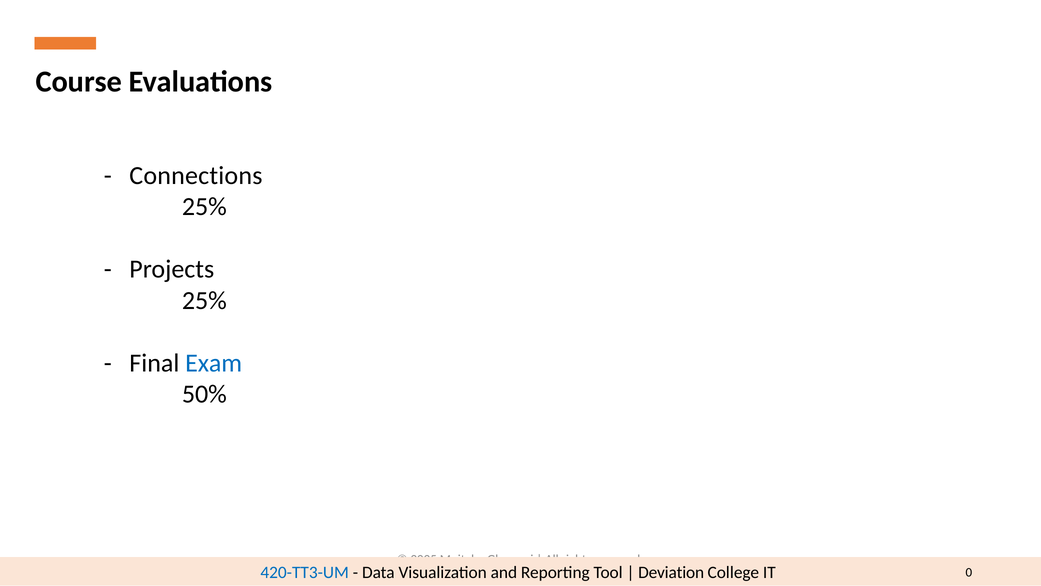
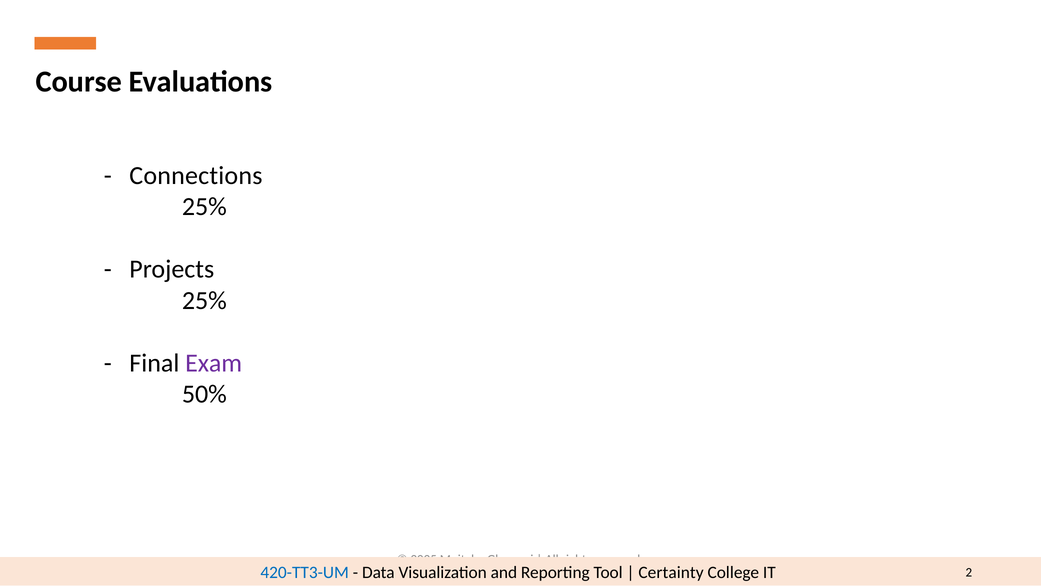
Exam colour: blue -> purple (214, 363)
Deviation: Deviation -> Certainty (671, 572)
0: 0 -> 2 (969, 572)
